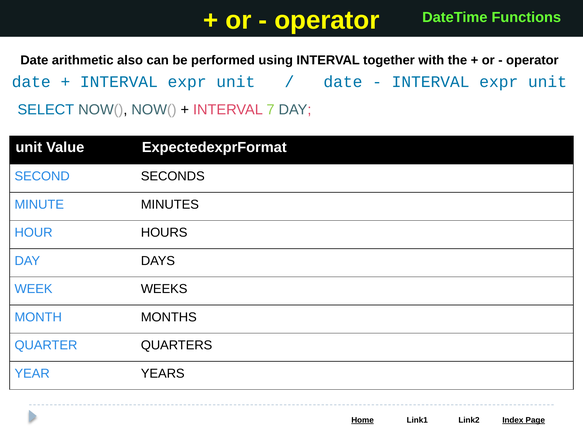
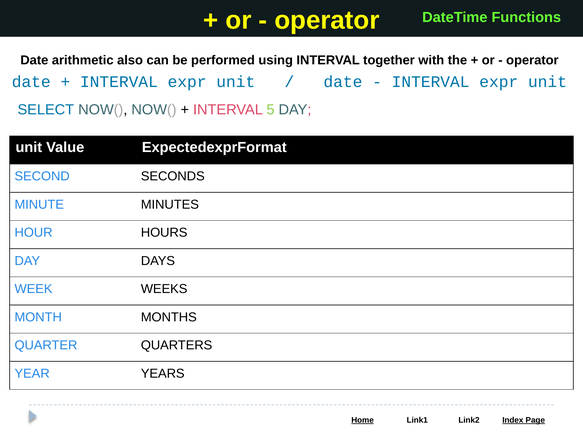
7: 7 -> 5 (271, 110)
